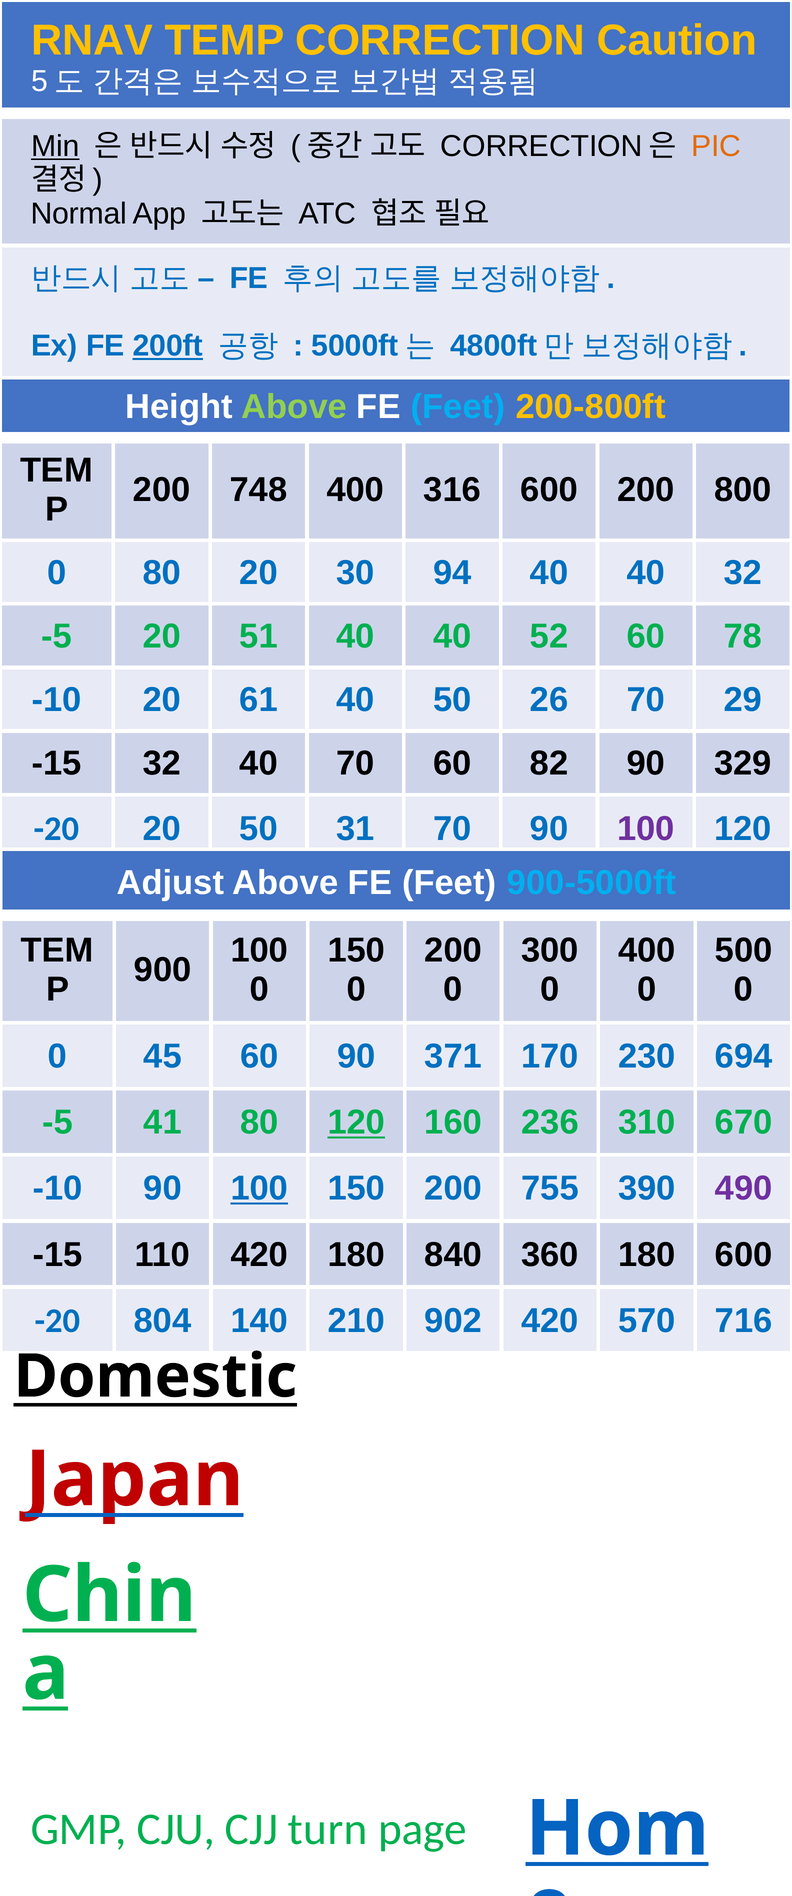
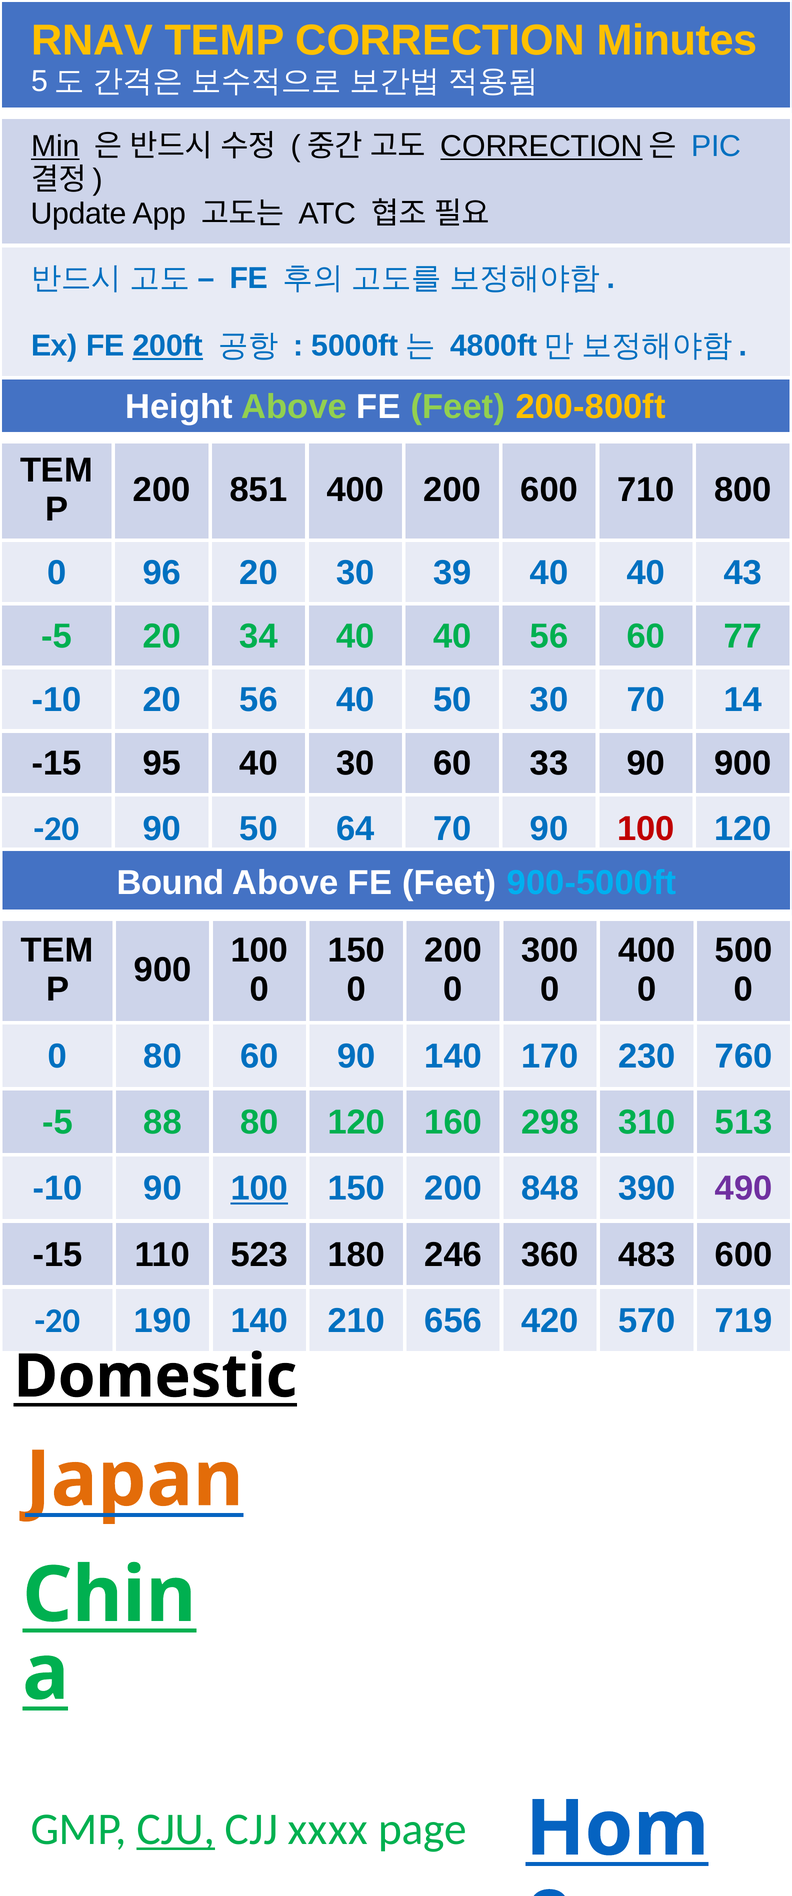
Caution: Caution -> Minutes (677, 40)
CORRECTION underline: none -> present (542, 146)
PIC colour: orange -> blue (716, 146)
Normal: Normal -> Update (79, 213)
Feet colour: light blue -> light green (458, 406)
748: 748 -> 851 (259, 489)
400 316: 316 -> 200 (452, 489)
600 200: 200 -> 710 (646, 489)
0 80: 80 -> 96 (162, 572)
94: 94 -> 39 (452, 572)
40 32: 32 -> 43 (743, 572)
51: 51 -> 34 (259, 636)
40 52: 52 -> 56 (549, 636)
78: 78 -> 77 (743, 636)
20 61: 61 -> 56 (259, 700)
50 26: 26 -> 30 (549, 700)
29: 29 -> 14 (743, 700)
-15 32: 32 -> 95 (162, 763)
40 70: 70 -> 30 (355, 763)
82: 82 -> 33 (549, 763)
90 329: 329 -> 900 (743, 763)
-20 20: 20 -> 90 (162, 828)
31: 31 -> 64 (355, 828)
100 colour: purple -> red (646, 828)
Adjust: Adjust -> Bound (171, 883)
0 45: 45 -> 80 (163, 1056)
90 371: 371 -> 140 (453, 1056)
694: 694 -> 760 (744, 1056)
41: 41 -> 88 (163, 1122)
120 underline: present -> none (356, 1122)
236: 236 -> 298 (550, 1122)
670: 670 -> 513 (744, 1122)
755: 755 -> 848 (550, 1188)
110 420: 420 -> 523 (259, 1254)
840: 840 -> 246 (453, 1254)
360 180: 180 -> 483 (647, 1254)
804: 804 -> 190 (163, 1320)
902: 902 -> 656 (453, 1320)
716: 716 -> 719 (744, 1320)
Japan colour: red -> orange (134, 1479)
CJU underline: none -> present (176, 1828)
turn: turn -> xxxx (328, 1828)
